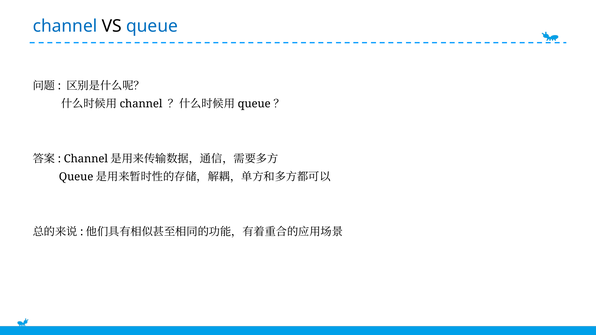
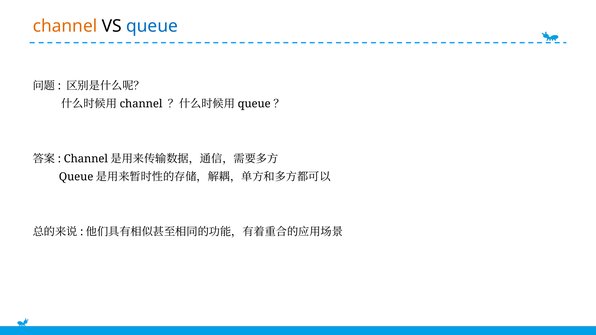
channel colour: blue -> orange (65, 26)
